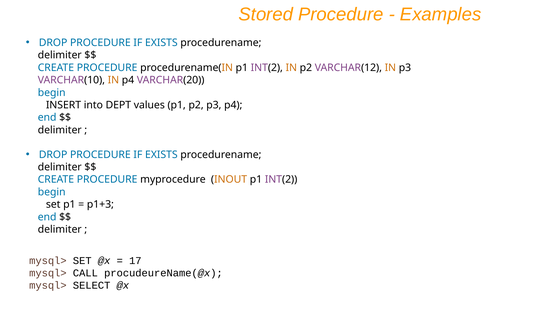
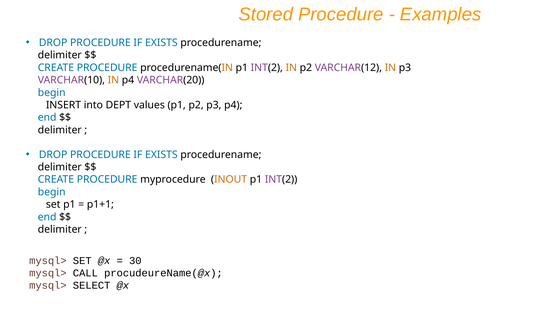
p1+3: p1+3 -> p1+1 (100, 205)
17: 17 -> 30 (135, 261)
